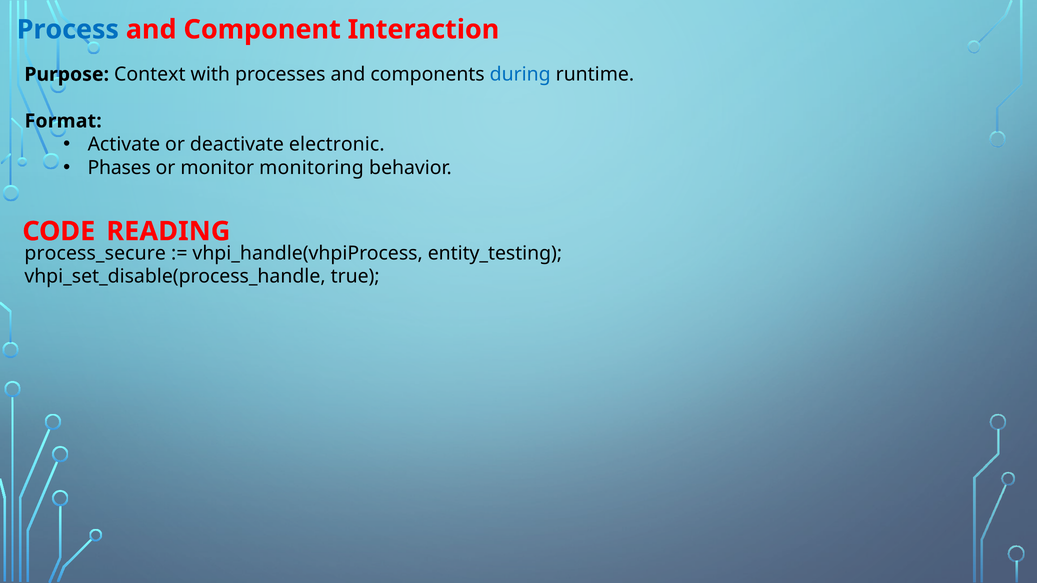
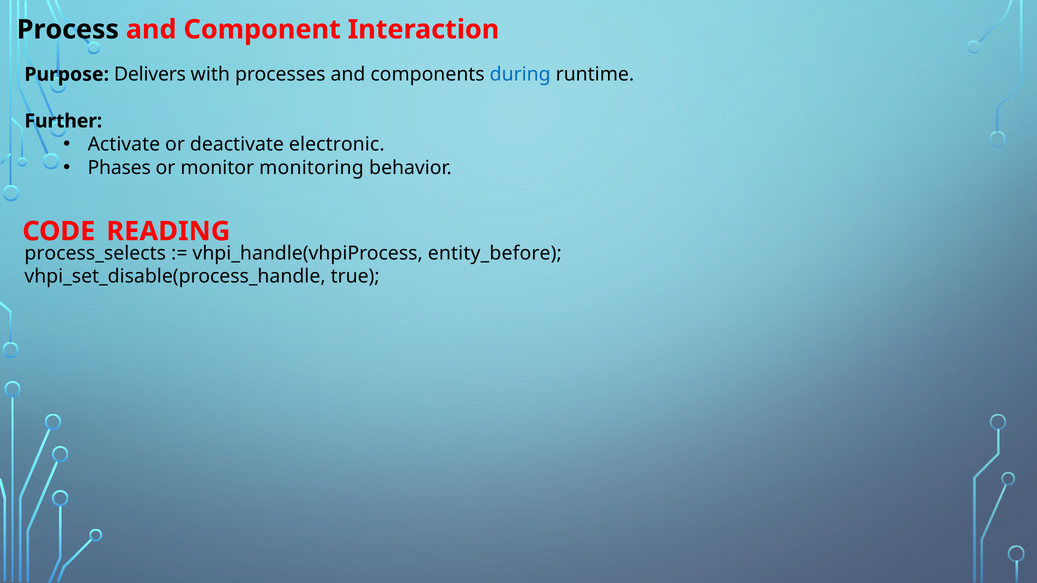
Process colour: blue -> black (68, 30)
Context: Context -> Delivers (150, 74)
Format: Format -> Further (63, 121)
process_secure: process_secure -> process_selects (95, 253)
entity_testing: entity_testing -> entity_before (495, 253)
